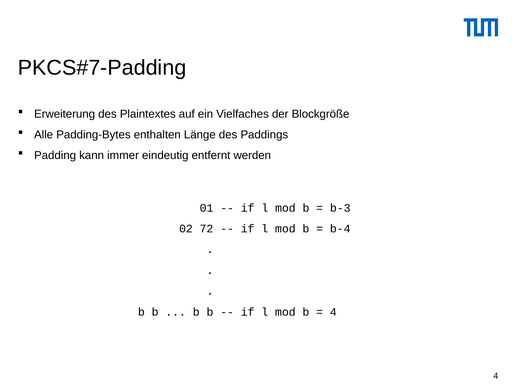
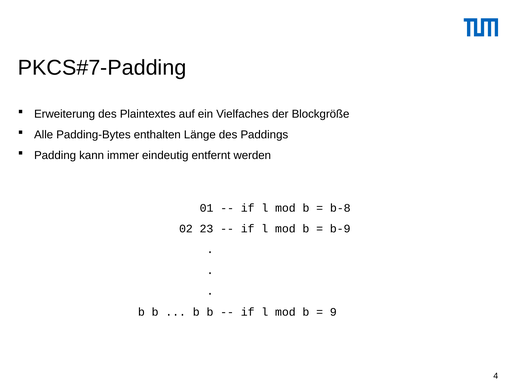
b-3: b-3 -> b-8 (340, 208)
72: 72 -> 23 (206, 229)
b-4: b-4 -> b-9 (340, 229)
4: 4 -> 9 (333, 312)
